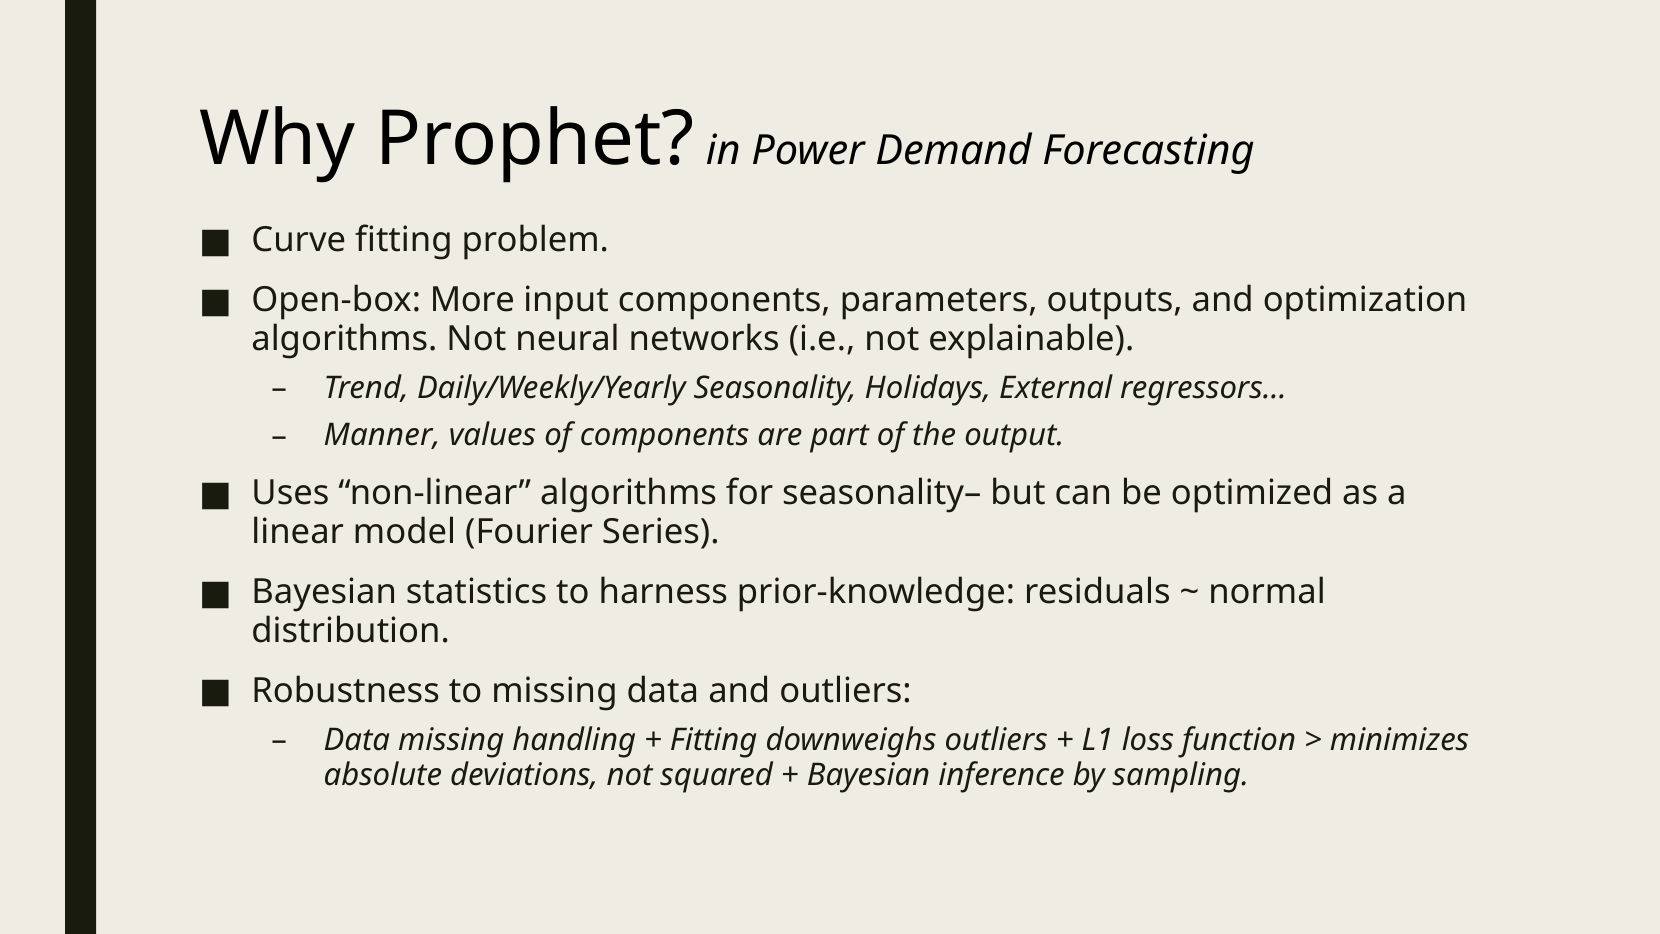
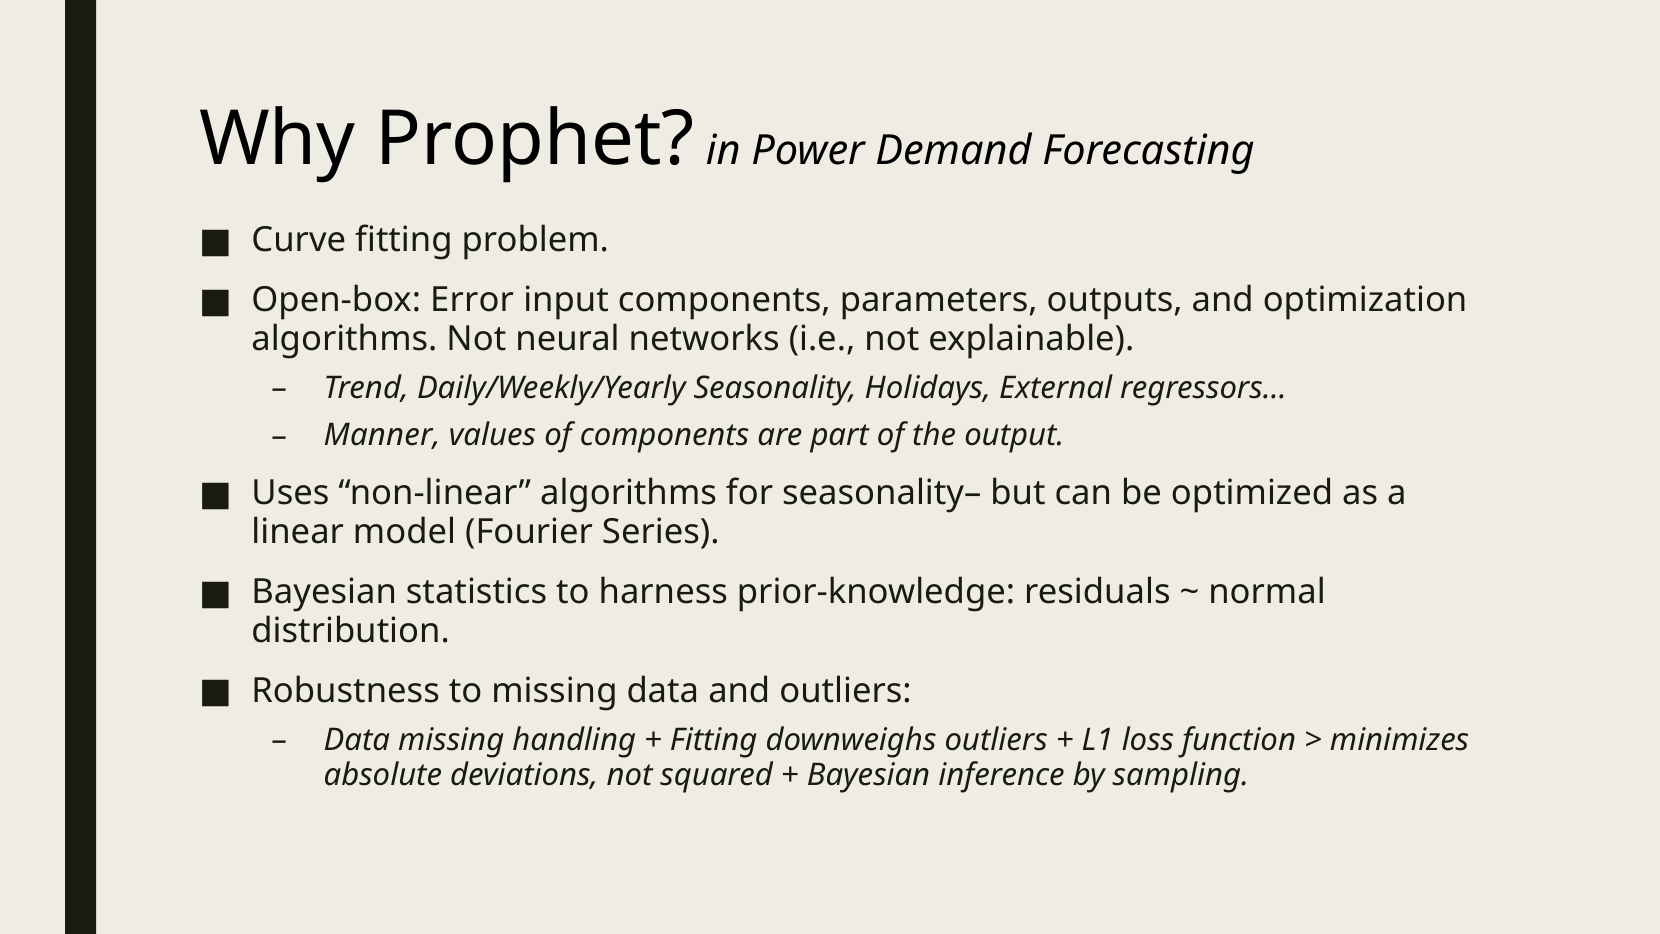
More: More -> Error (472, 300)
